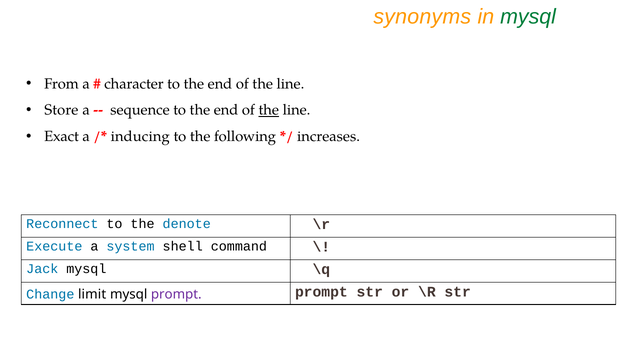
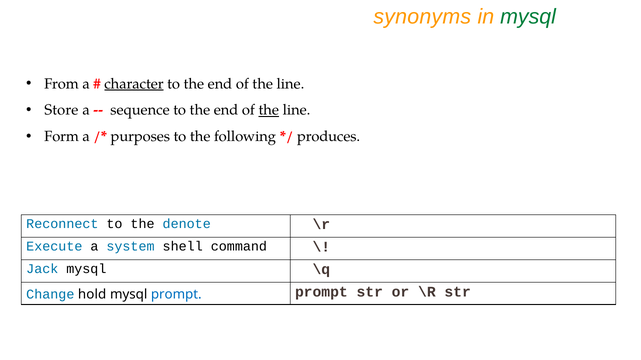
character underline: none -> present (134, 84)
Exact: Exact -> Form (62, 137)
inducing: inducing -> purposes (140, 137)
increases: increases -> produces (329, 137)
limit: limit -> hold (92, 295)
prompt colour: purple -> blue (176, 295)
